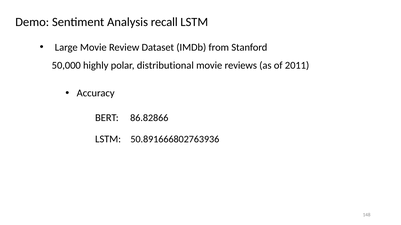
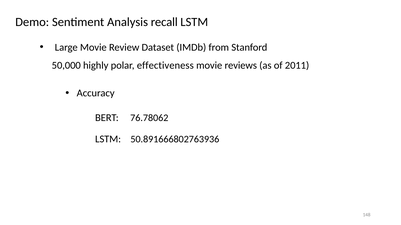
distributional: distributional -> effectiveness (165, 66)
86.82866: 86.82866 -> 76.78062 (149, 118)
